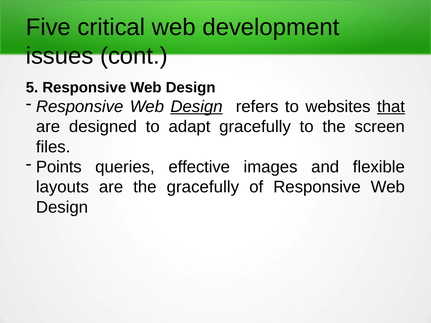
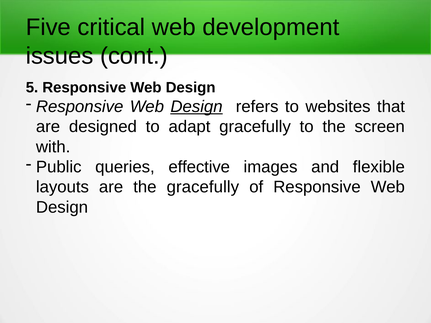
that underline: present -> none (391, 107)
files: files -> with (53, 147)
Points: Points -> Public (59, 167)
